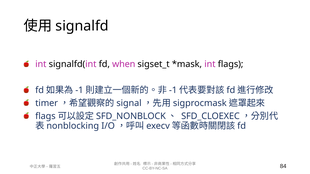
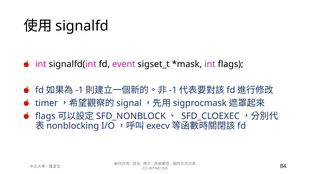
when: when -> event (124, 64)
